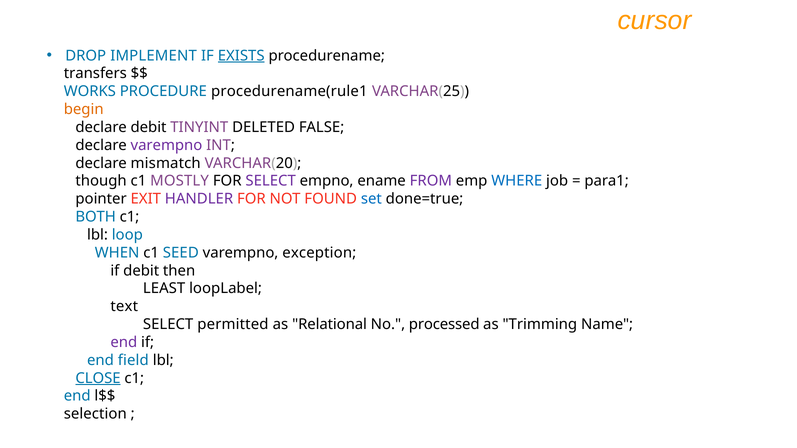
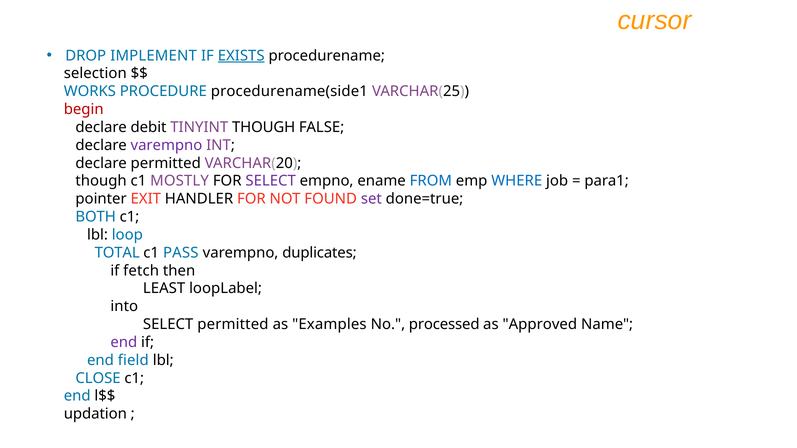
transfers: transfers -> selection (95, 74)
procedurename(rule1: procedurename(rule1 -> procedurename(side1 (289, 91)
begin colour: orange -> red (84, 109)
TINYINT DELETED: DELETED -> THOUGH (264, 127)
declare mismatch: mismatch -> permitted (166, 163)
FROM colour: purple -> blue (431, 181)
HANDLER colour: purple -> black (199, 199)
set colour: blue -> purple (371, 199)
WHEN: WHEN -> TOTAL (117, 253)
SEED: SEED -> PASS (181, 253)
exception: exception -> duplicates (319, 253)
if debit: debit -> fetch (141, 271)
text: text -> into (124, 307)
Relational: Relational -> Examples (329, 325)
Trimming: Trimming -> Approved (540, 325)
CLOSE underline: present -> none (98, 378)
selection: selection -> updation (95, 414)
